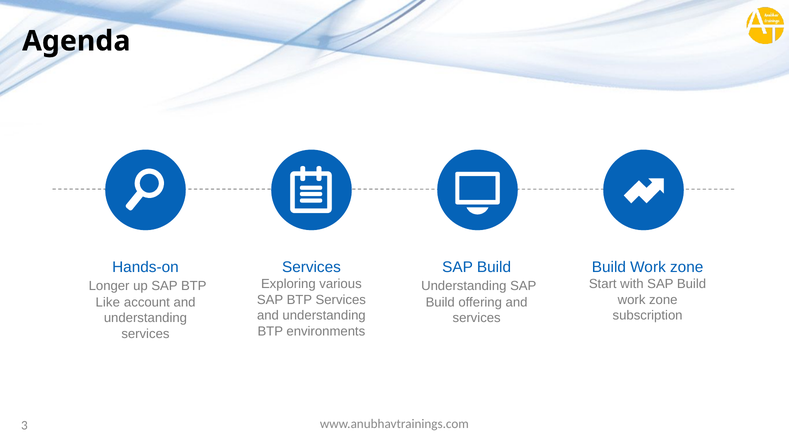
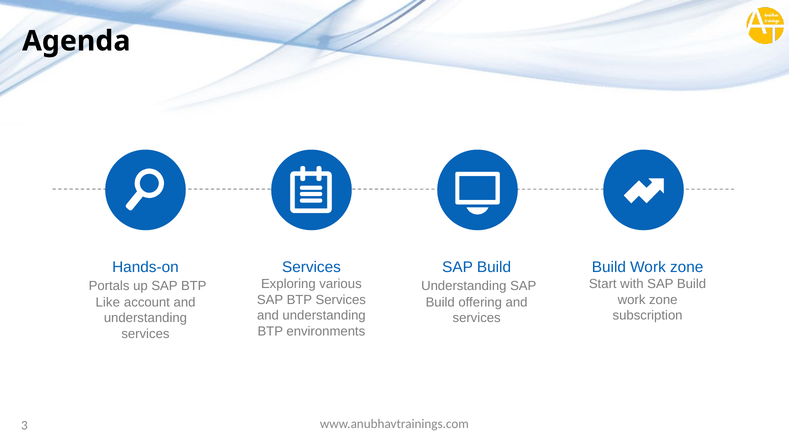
Longer: Longer -> Portals (109, 286)
